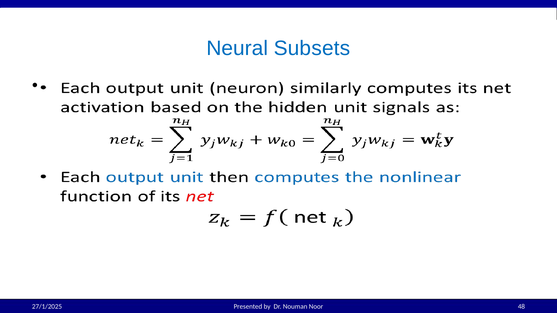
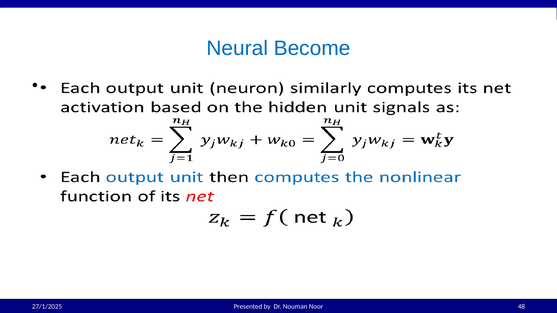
Subsets: Subsets -> Become (312, 48)
